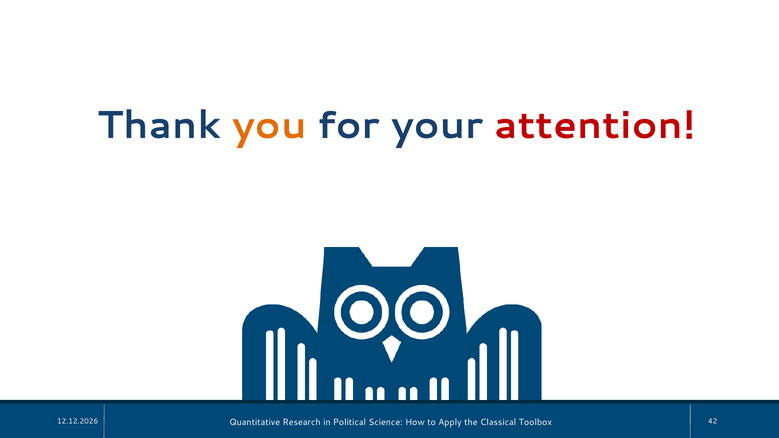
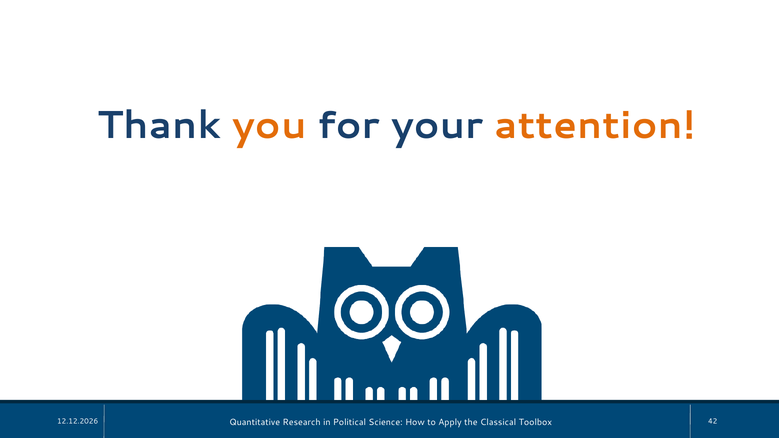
attention colour: red -> orange (595, 125)
